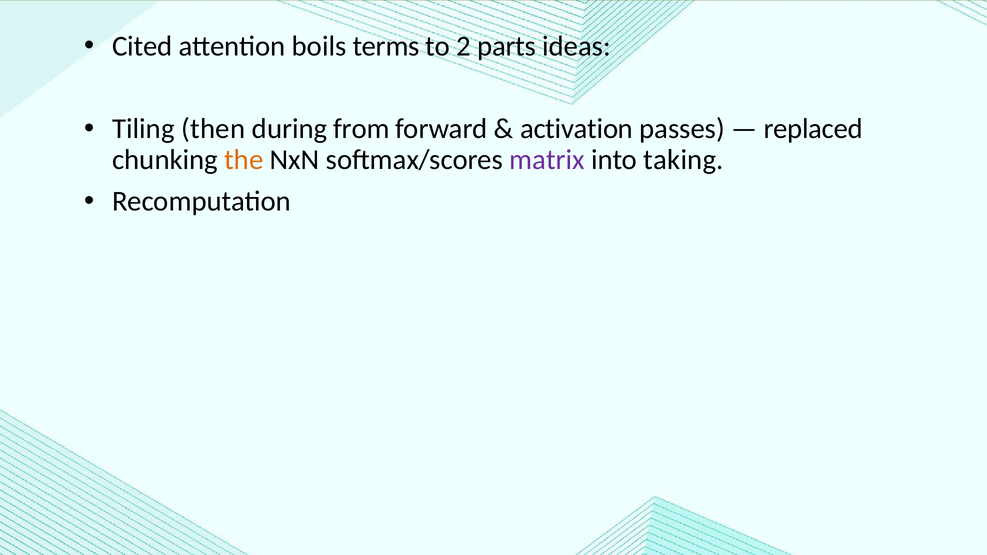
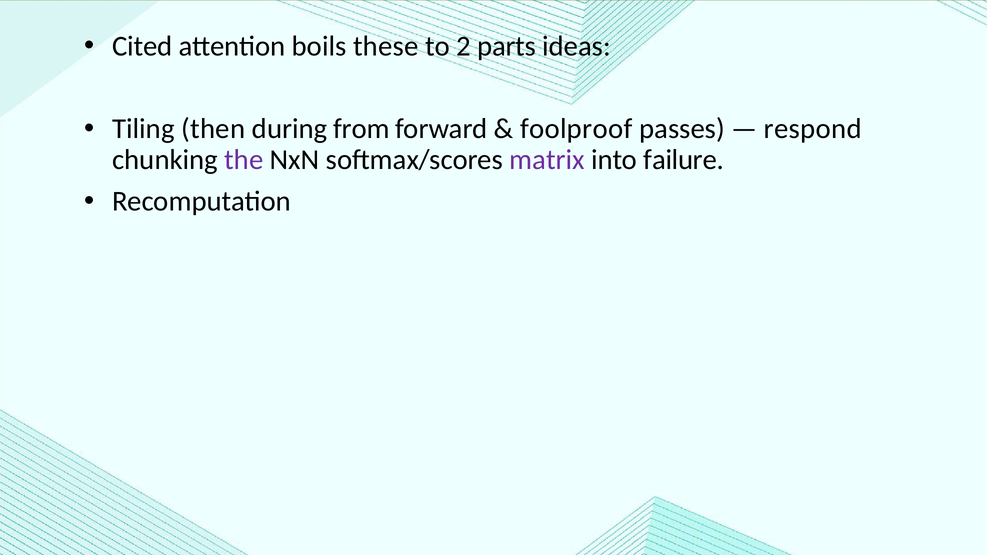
terms: terms -> these (386, 46)
activation: activation -> foolproof (576, 129)
replaced: replaced -> respond (813, 129)
the colour: orange -> purple (244, 160)
taking: taking -> failure (684, 160)
